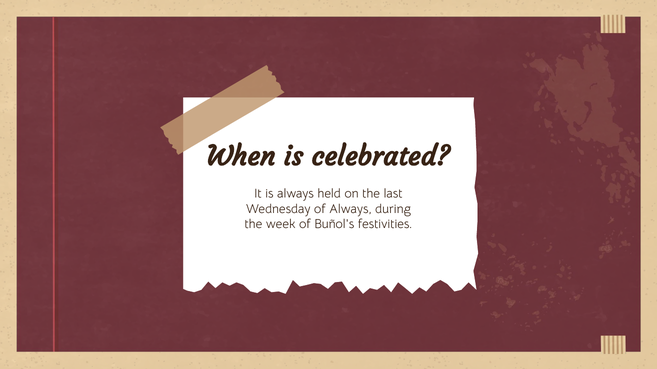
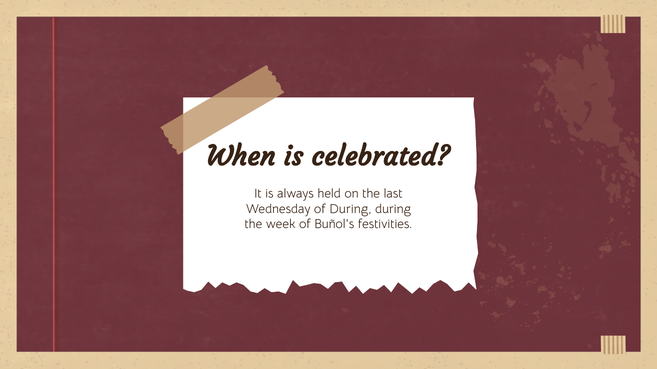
of Always: Always -> During (350, 209)
